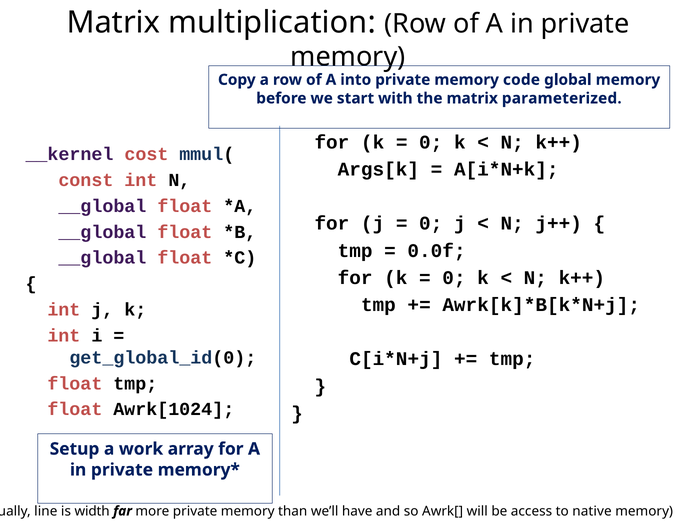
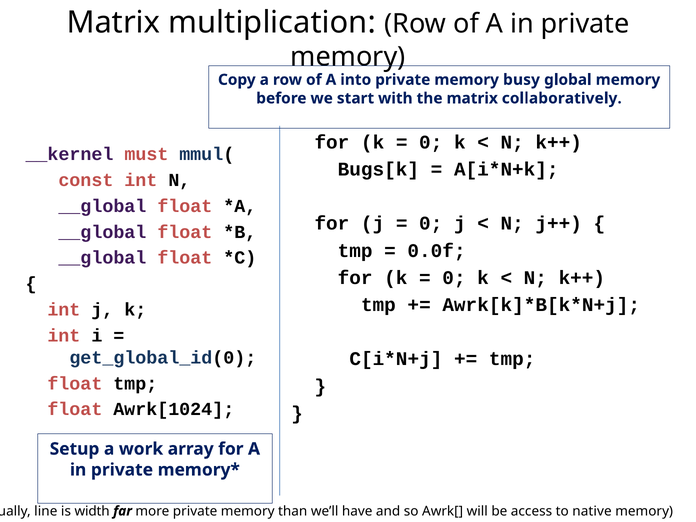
code: code -> busy (521, 80)
parameterized: parameterized -> collaboratively (562, 98)
cost: cost -> must (146, 154)
Args[k: Args[k -> Bugs[k (378, 169)
